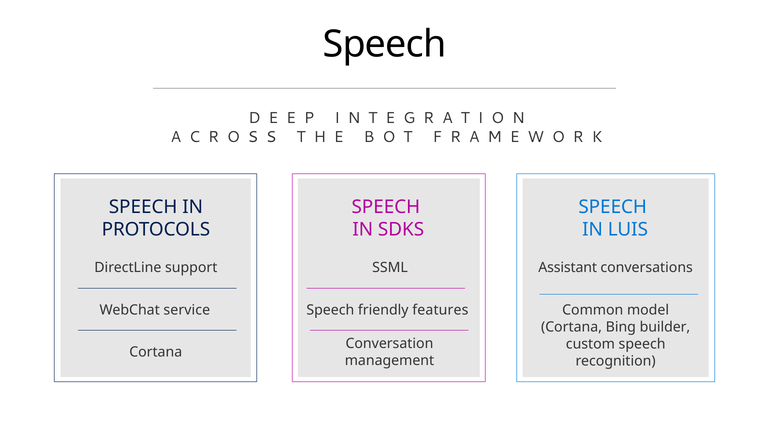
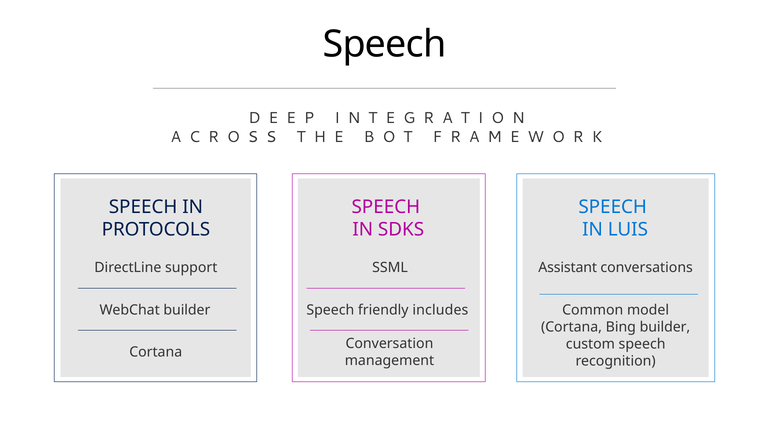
WebChat service: service -> builder (187, 310)
features: features -> includes (440, 310)
